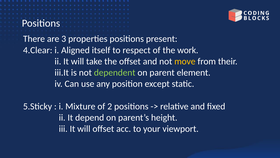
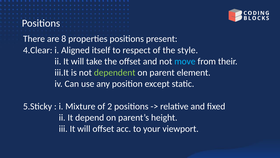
3: 3 -> 8 (64, 39)
work: work -> style (188, 50)
move colour: yellow -> light blue (185, 61)
